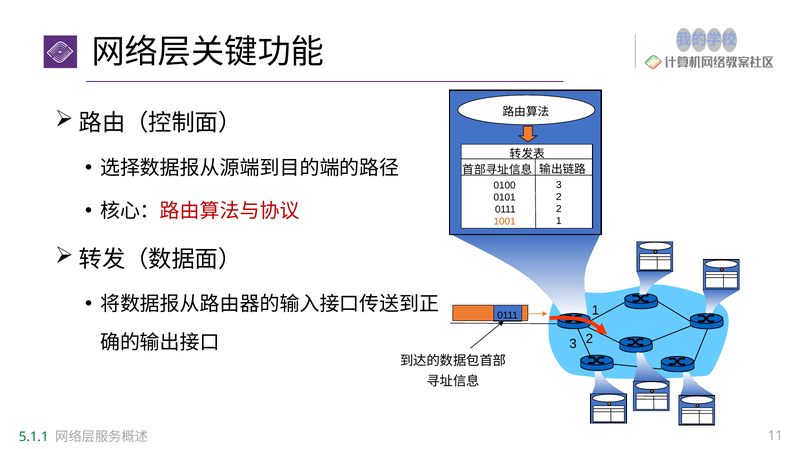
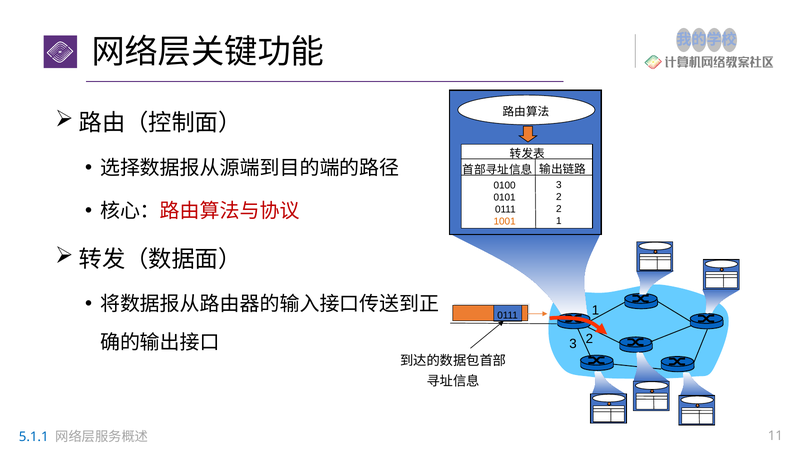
5.1.1 colour: green -> blue (34, 437)
